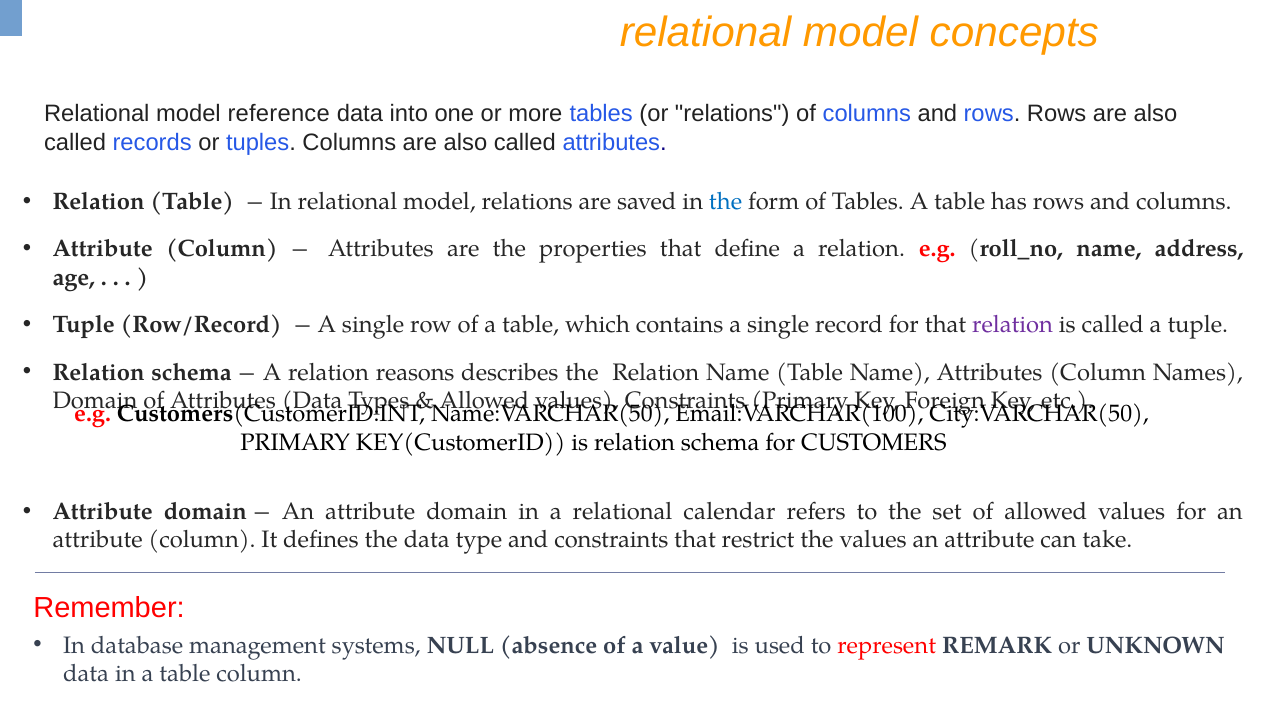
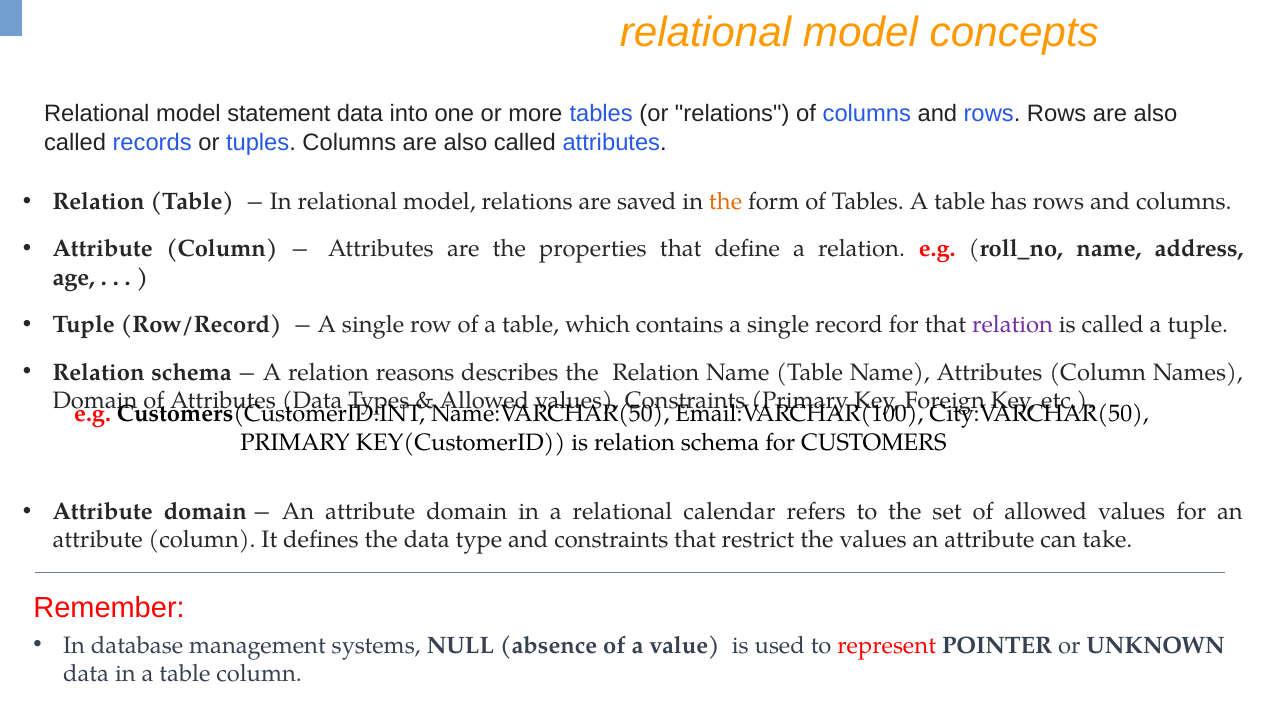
reference: reference -> statement (279, 114)
the colour: blue -> orange (726, 202)
REMARK: REMARK -> POINTER (997, 646)
